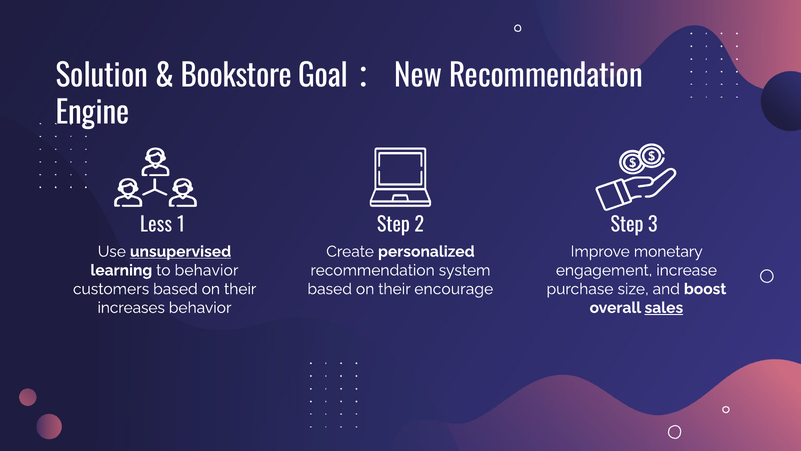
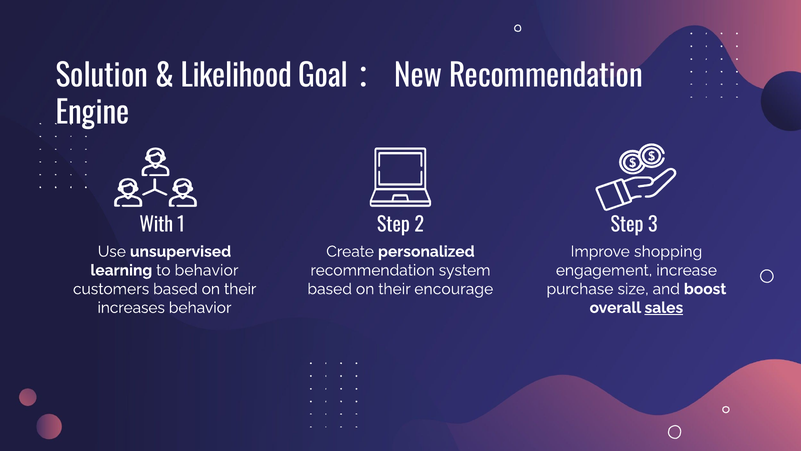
Bookstore: Bookstore -> Likelihood (236, 76)
Less: Less -> With (156, 225)
unsupervised underline: present -> none (181, 251)
monetary: monetary -> shopping (668, 251)
